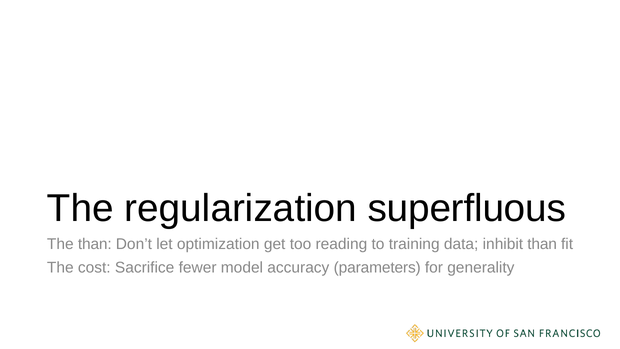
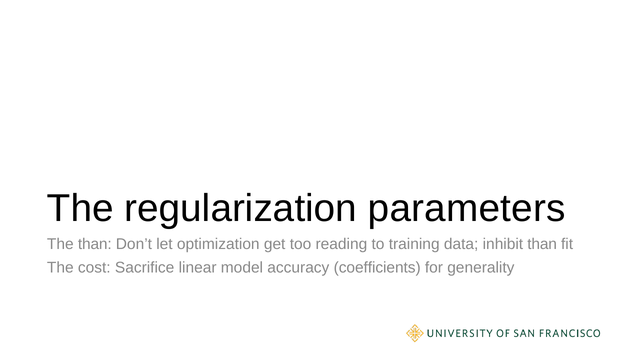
superfluous: superfluous -> parameters (467, 209)
fewer: fewer -> linear (198, 267)
parameters: parameters -> coefficients (377, 267)
